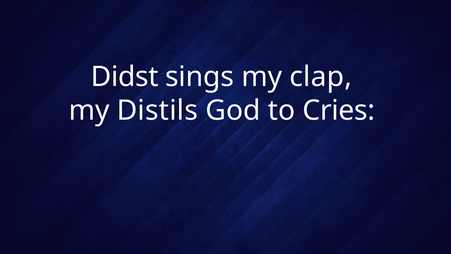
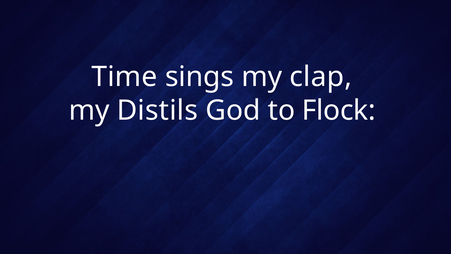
Didst: Didst -> Time (124, 77)
Cries: Cries -> Flock (339, 110)
